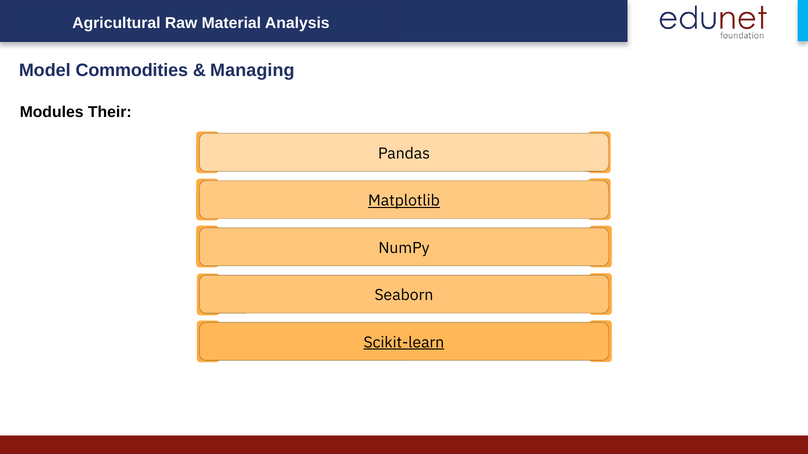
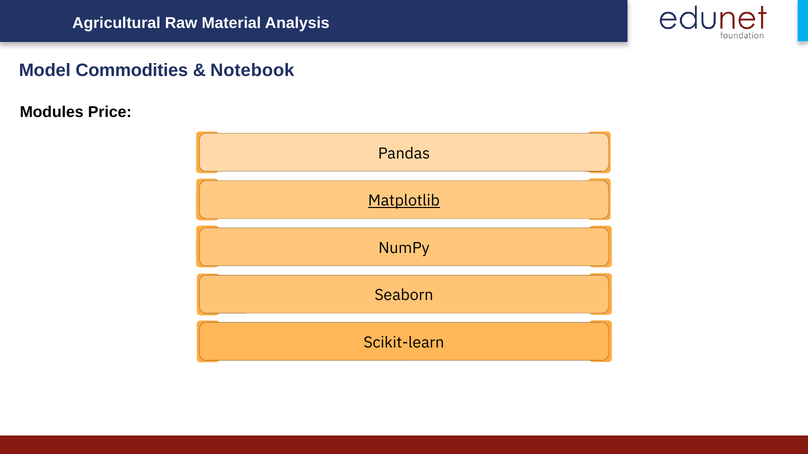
Managing: Managing -> Notebook (252, 71)
Their: Their -> Price (110, 112)
Scikit-learn underline: present -> none (404, 343)
